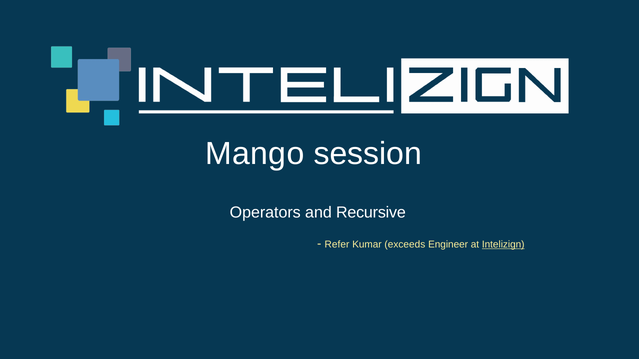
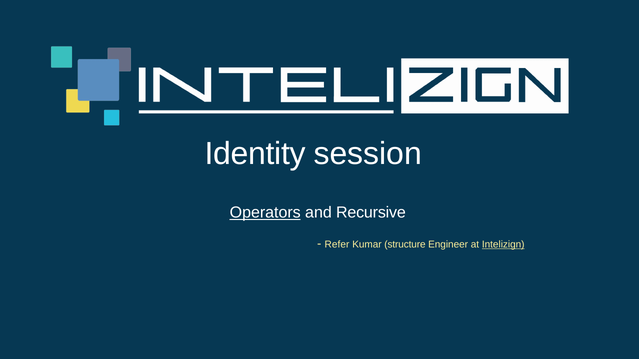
Mango: Mango -> Identity (255, 154)
Operators underline: none -> present (265, 213)
exceeds: exceeds -> structure (405, 245)
